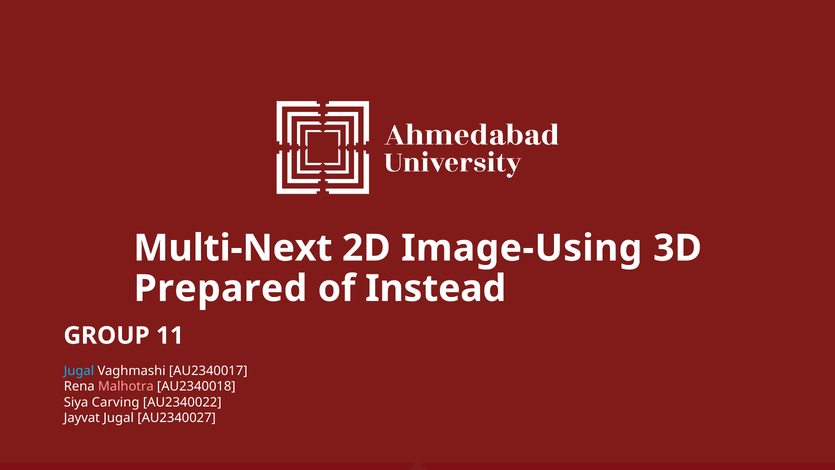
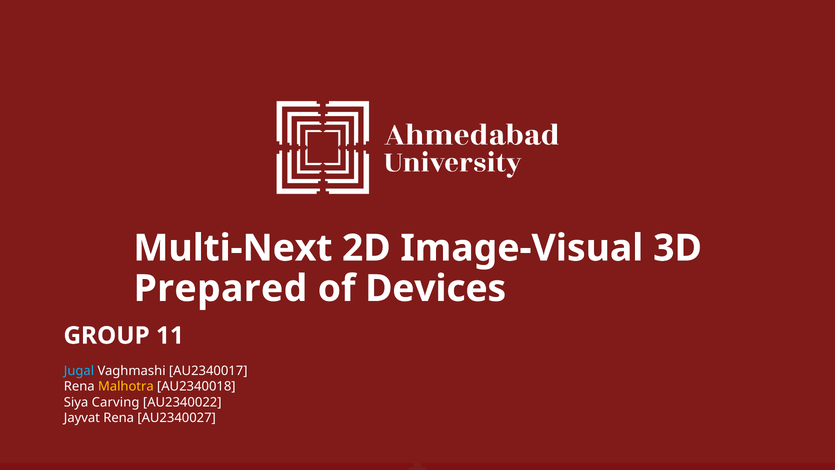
Image-Using: Image-Using -> Image-Visual (522, 248)
Instead: Instead -> Devices (436, 288)
Malhotra colour: pink -> yellow (126, 386)
Jayvat Jugal: Jugal -> Rena (119, 418)
